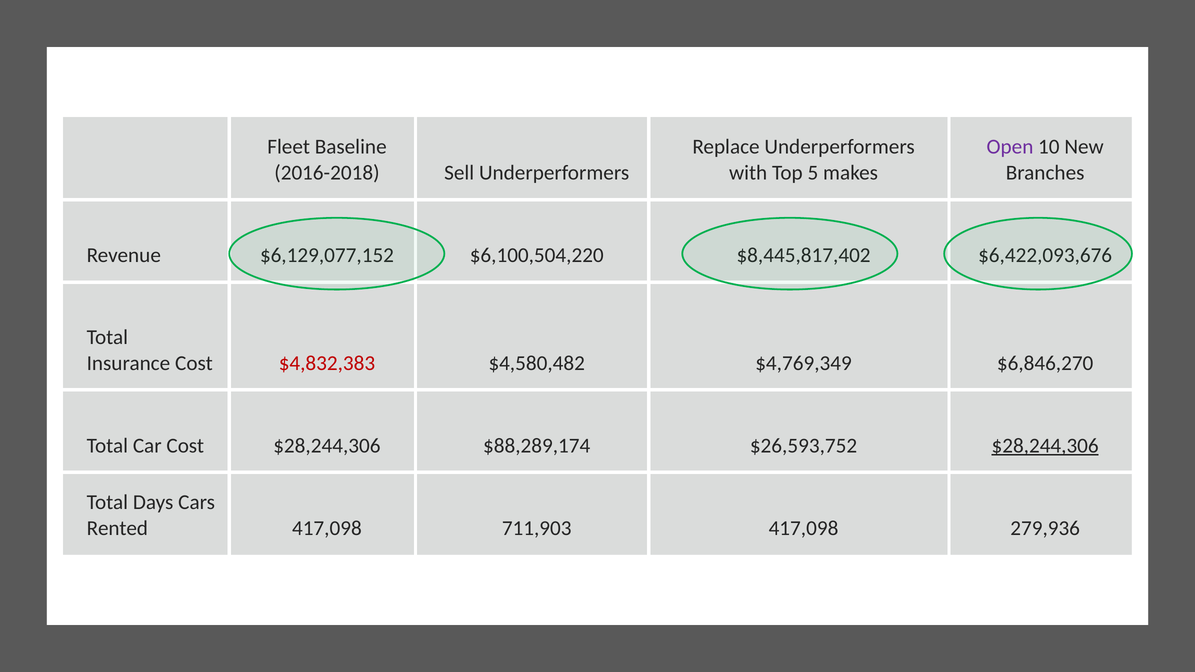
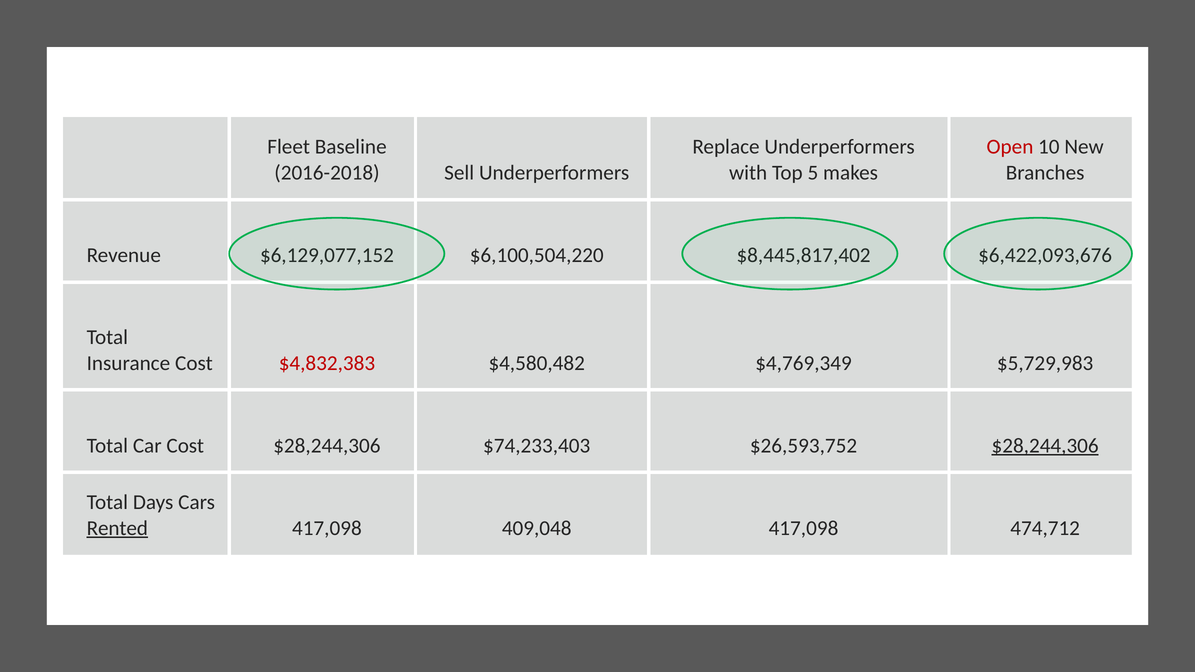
Open colour: purple -> red (1010, 147)
$6,846,270: $6,846,270 -> $5,729,983 (1045, 363)
$88,289,174: $88,289,174 -> $74,233,403 (537, 446)
Rented underline: none -> present (117, 528)
711,903: 711,903 -> 409,048 (537, 528)
279,936: 279,936 -> 474,712 (1045, 528)
